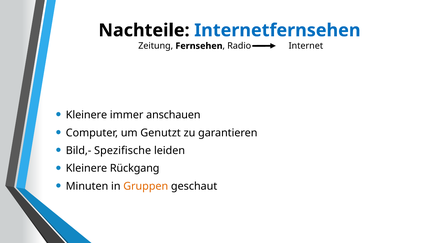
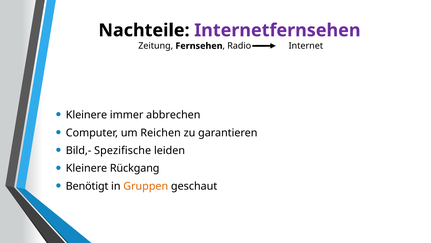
Internetfernsehen colour: blue -> purple (277, 30)
anschauen: anschauen -> abbrechen (173, 115)
Genutzt: Genutzt -> Reichen (161, 132)
Minuten: Minuten -> Benötigt (87, 186)
